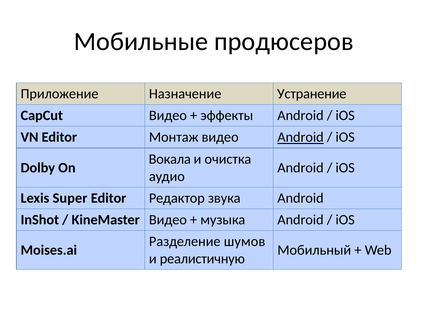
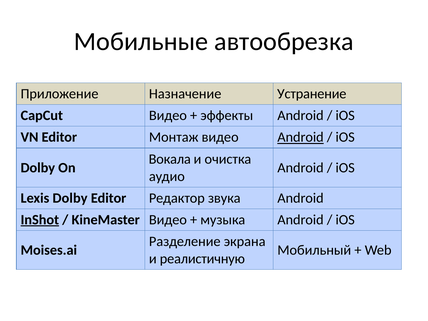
продюсеров: продюсеров -> автообрезка (284, 41)
Lexis Super: Super -> Dolby (70, 198)
InShot underline: none -> present (40, 220)
шумов: шумов -> экрана (245, 241)
